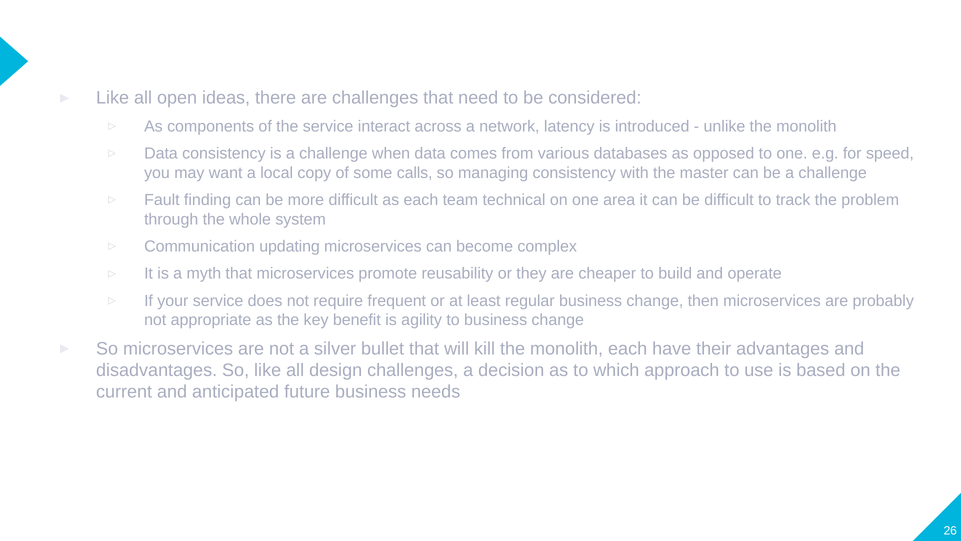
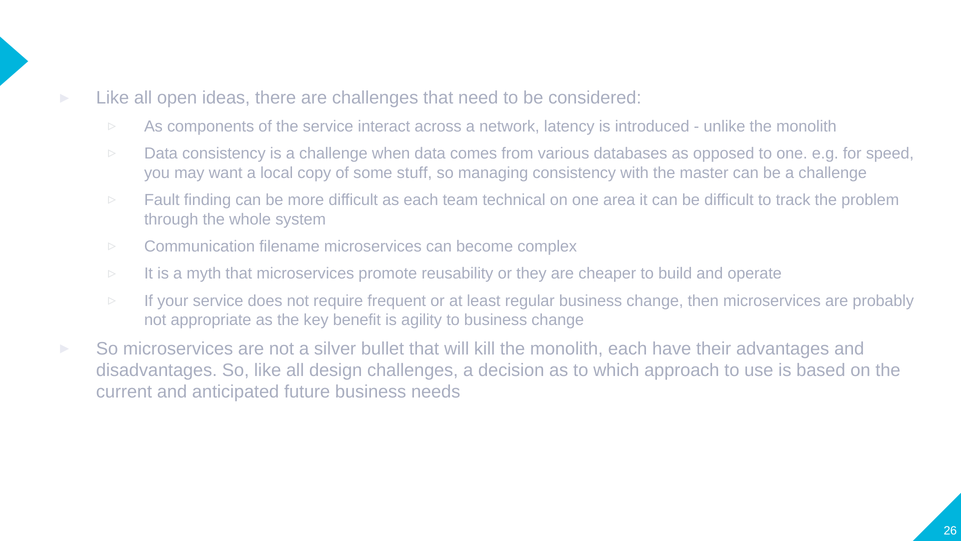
calls: calls -> stuff (414, 173)
updating: updating -> filename (290, 246)
